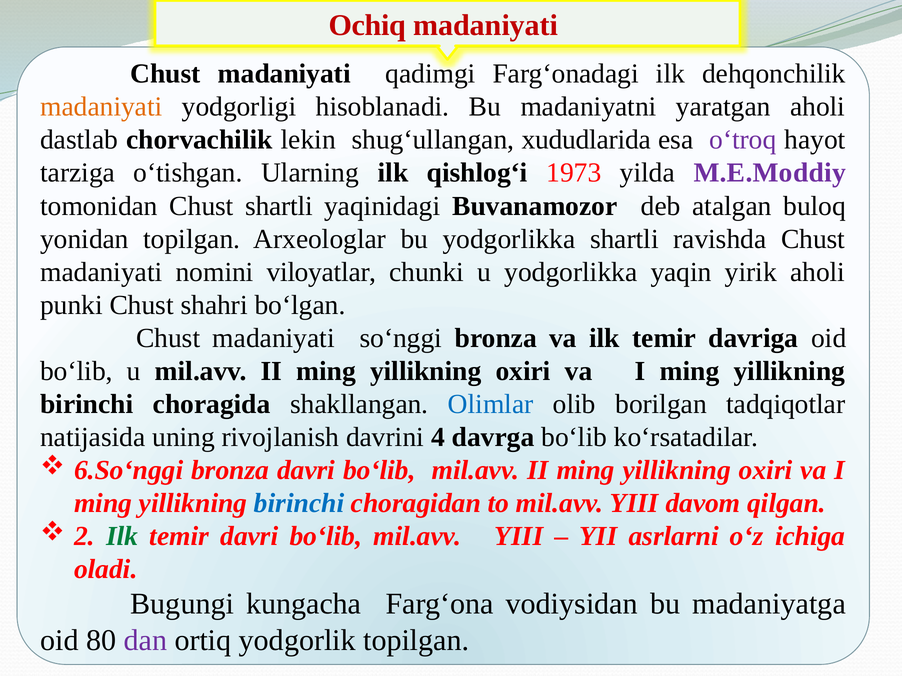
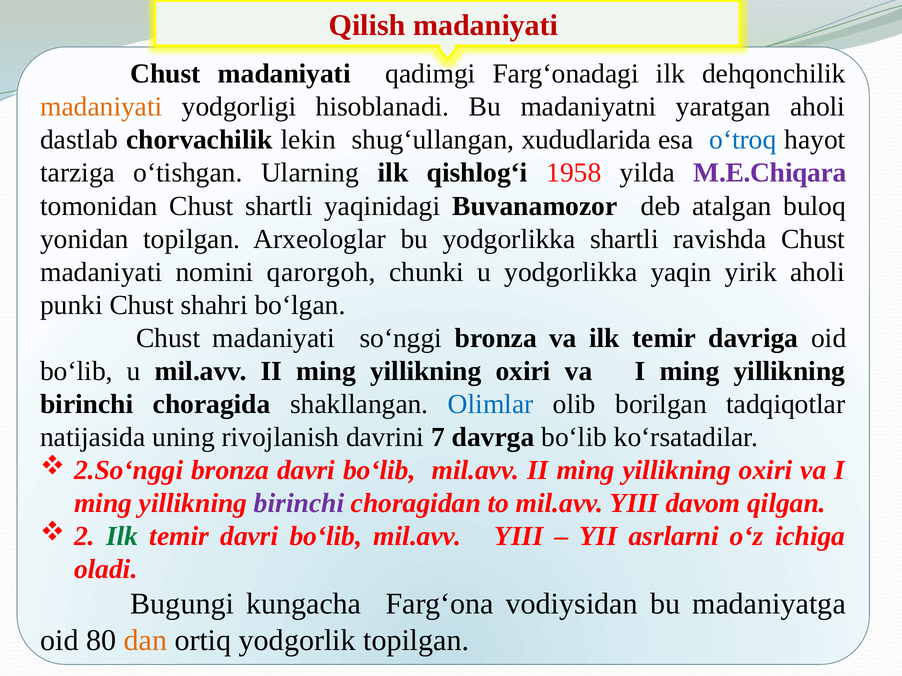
Ochiq: Ochiq -> Qilish (367, 25)
o‘troq colour: purple -> blue (743, 140)
1973: 1973 -> 1958 (574, 173)
M.E.Moddiy: M.E.Moddiy -> M.E.Chiqara (770, 173)
viloyatlar: viloyatlar -> qarorgoh (321, 272)
4: 4 -> 7 (438, 438)
6.So‘nggi: 6.So‘nggi -> 2.So‘nggi (129, 471)
birinchi colour: blue -> purple (299, 504)
dan colour: purple -> orange (145, 641)
